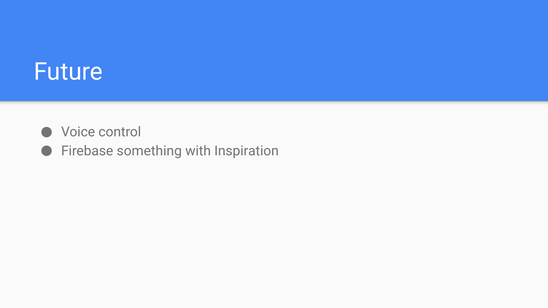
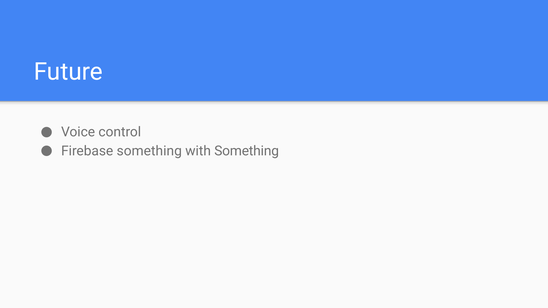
with Inspiration: Inspiration -> Something (247, 151)
